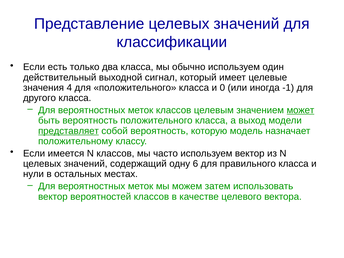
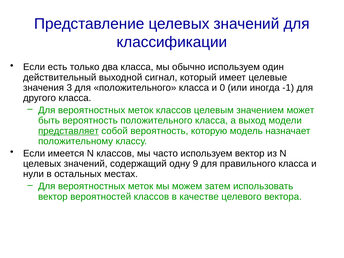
4: 4 -> 3 (69, 88)
может underline: present -> none (300, 110)
6: 6 -> 9 (195, 164)
